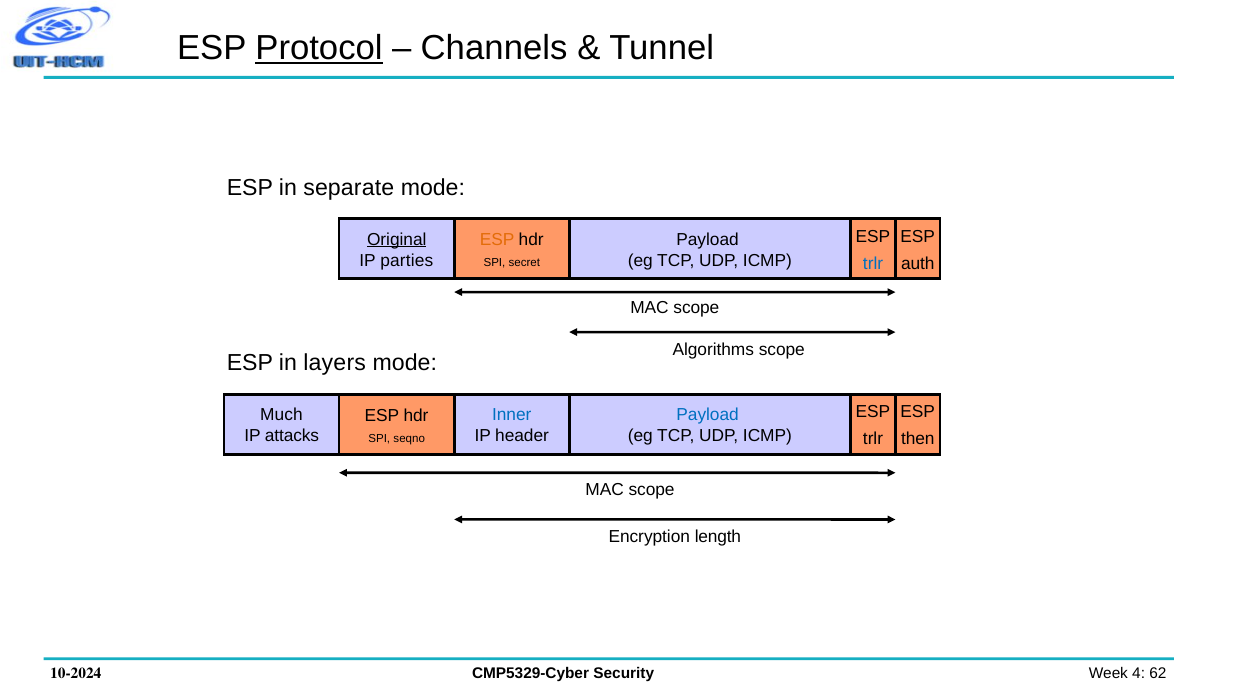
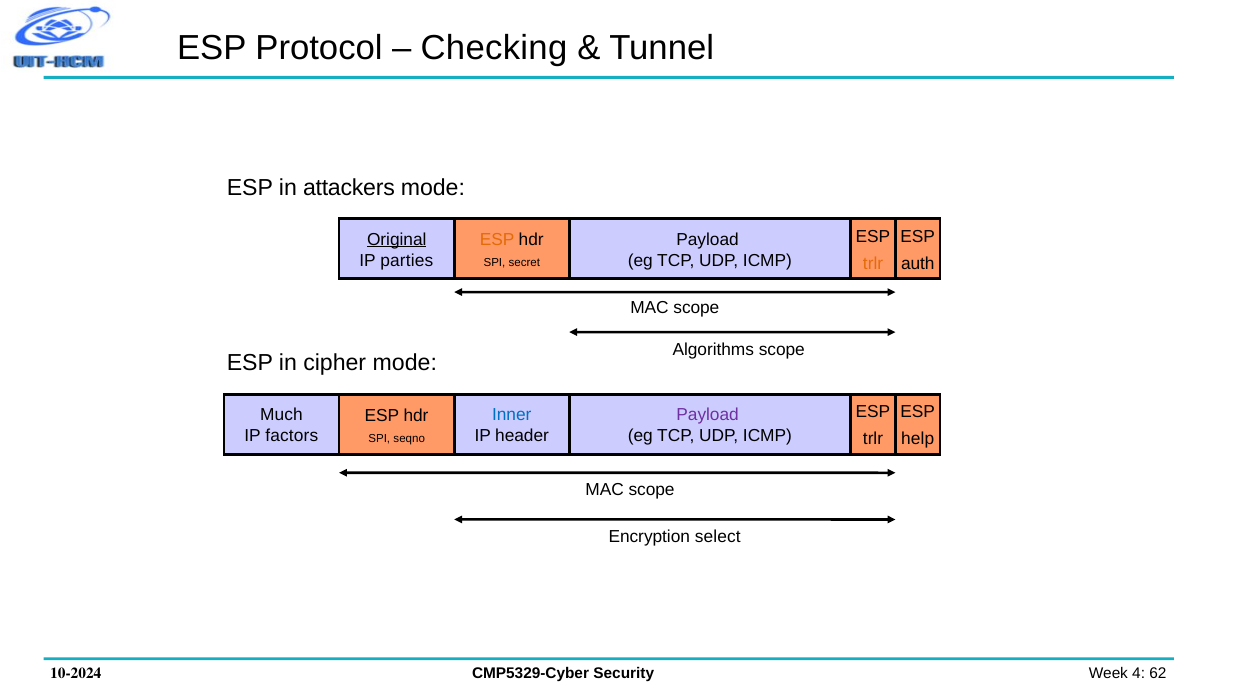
Protocol underline: present -> none (319, 48)
Channels: Channels -> Checking (494, 48)
separate: separate -> attackers (349, 188)
trlr colour: blue -> orange (873, 263)
layers: layers -> cipher (335, 363)
Payload colour: blue -> purple (708, 415)
attacks: attacks -> factors (292, 436)
then: then -> help (918, 439)
length: length -> select (718, 537)
